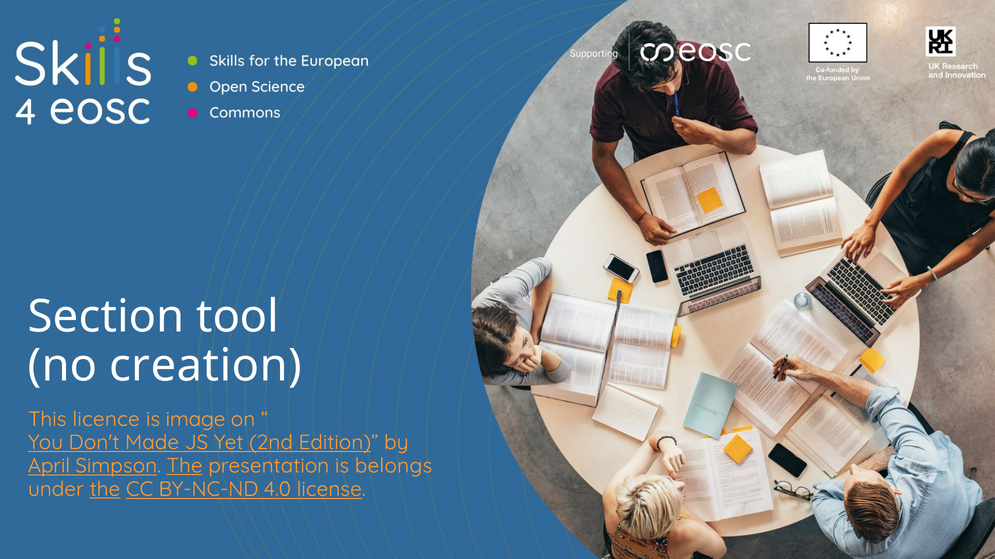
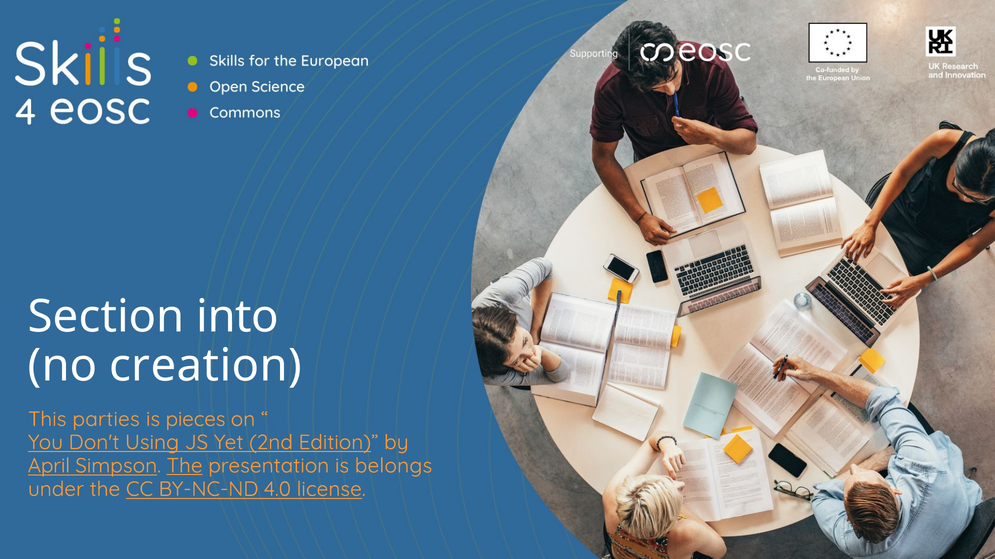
tool: tool -> into (238, 317)
licence: licence -> parties (106, 420)
image: image -> pieces (196, 420)
Made: Made -> Using (152, 443)
the underline: present -> none (105, 490)
